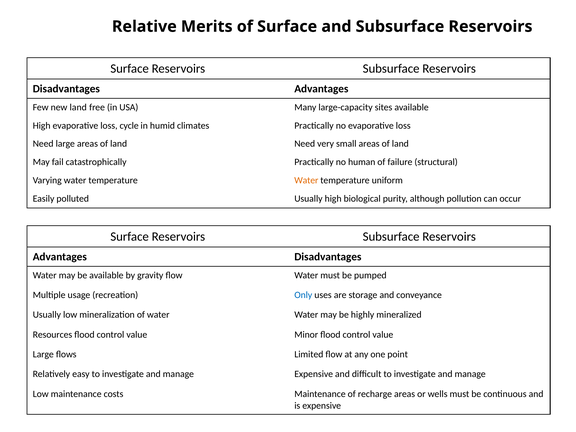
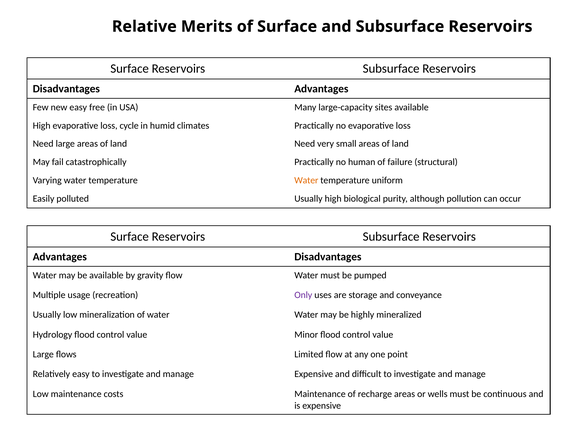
new land: land -> easy (78, 107)
Only colour: blue -> purple (303, 295)
Resources: Resources -> Hydrology (52, 335)
